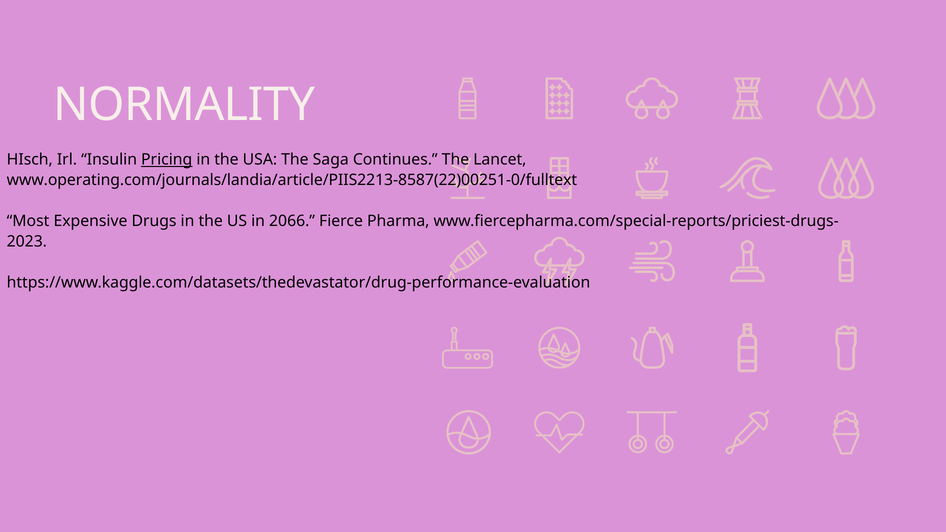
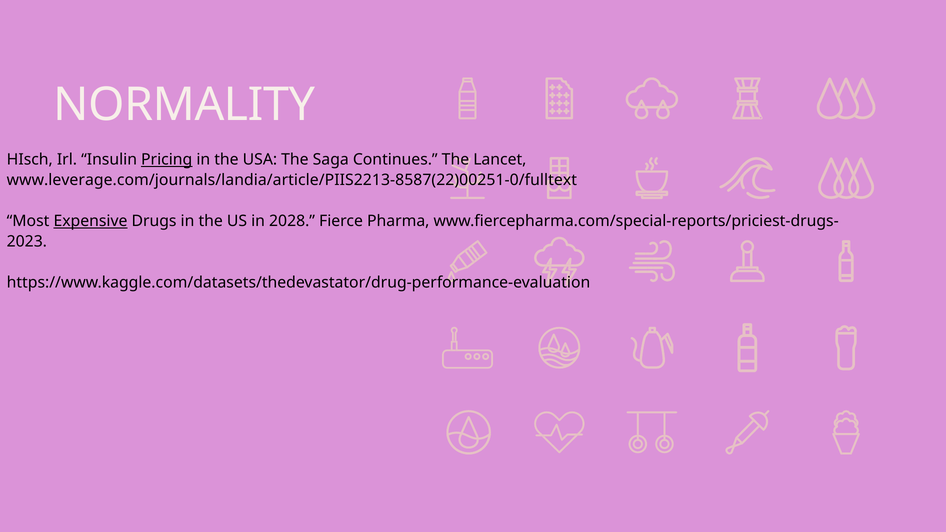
www.operating.com/journals/landia/article/PIIS2213-8587(22)00251-0/fulltext: www.operating.com/journals/landia/article/PIIS2213-8587(22)00251-0/fulltext -> www.leverage.com/journals/landia/article/PIIS2213-8587(22)00251-0/fulltext (292, 180)
Expensive underline: none -> present (90, 221)
2066: 2066 -> 2028 (292, 221)
